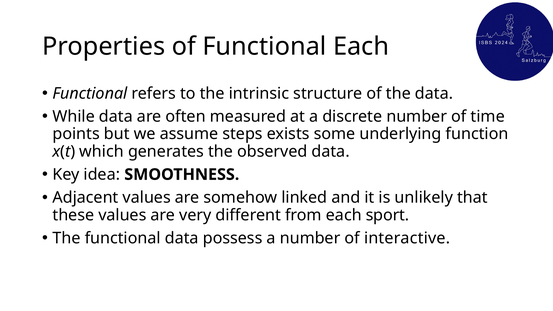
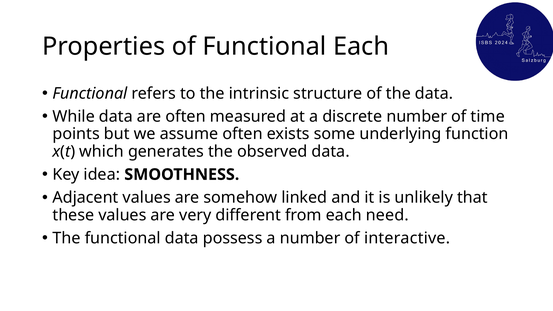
assume steps: steps -> often (243, 134)
sport: sport -> need (387, 215)
